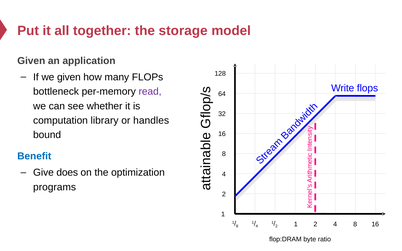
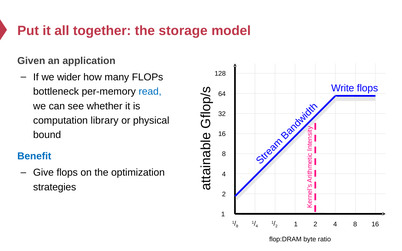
we given: given -> wider (69, 77)
read colour: purple -> blue (150, 92)
handles: handles -> physical (151, 121)
Give does: does -> flops (67, 173)
programs: programs -> strategies (55, 187)
